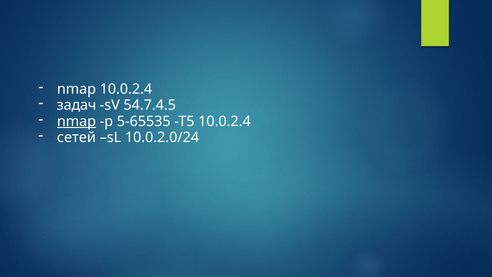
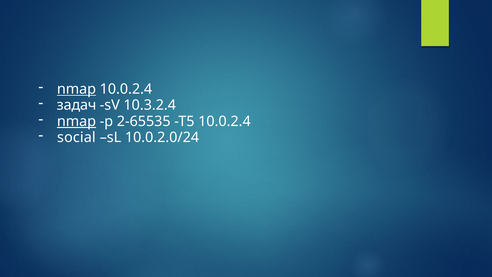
nmap underline: none -> present (76, 89)
54.7.4.5: 54.7.4.5 -> 10.3.2.4 (150, 105)
5-65535: 5-65535 -> 2-65535 (144, 121)
сетей: сетей -> social (76, 137)
